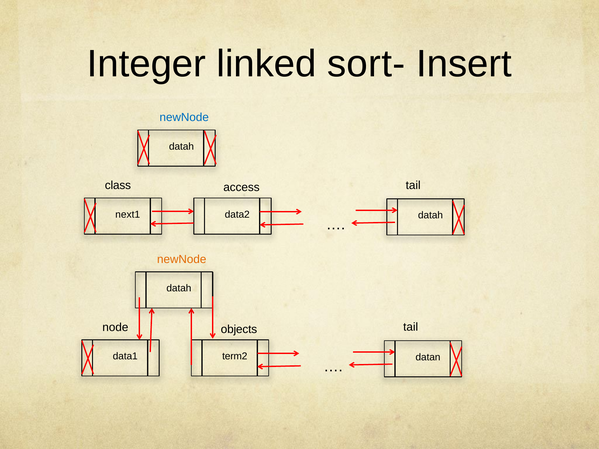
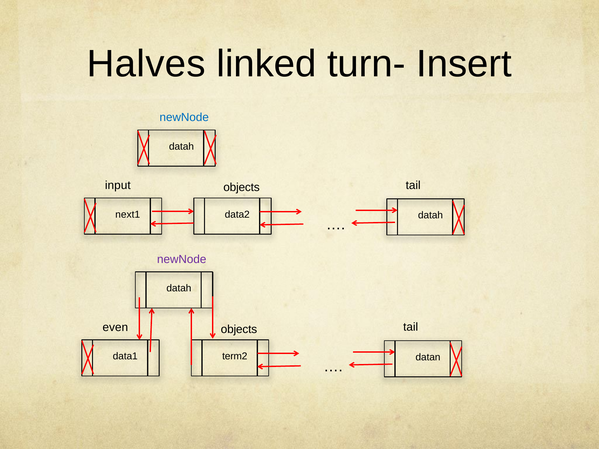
Integer: Integer -> Halves (146, 64)
sort-: sort- -> turn- (366, 64)
class: class -> input (118, 186)
access: access -> objects (242, 188)
newNode colour: orange -> purple (182, 259)
node: node -> even (115, 327)
